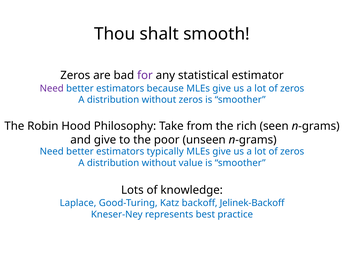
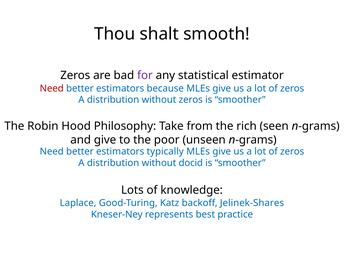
Need colour: purple -> red (52, 88)
value: value -> docid (191, 163)
Jelinek-Backoff: Jelinek-Backoff -> Jelinek-Shares (252, 203)
